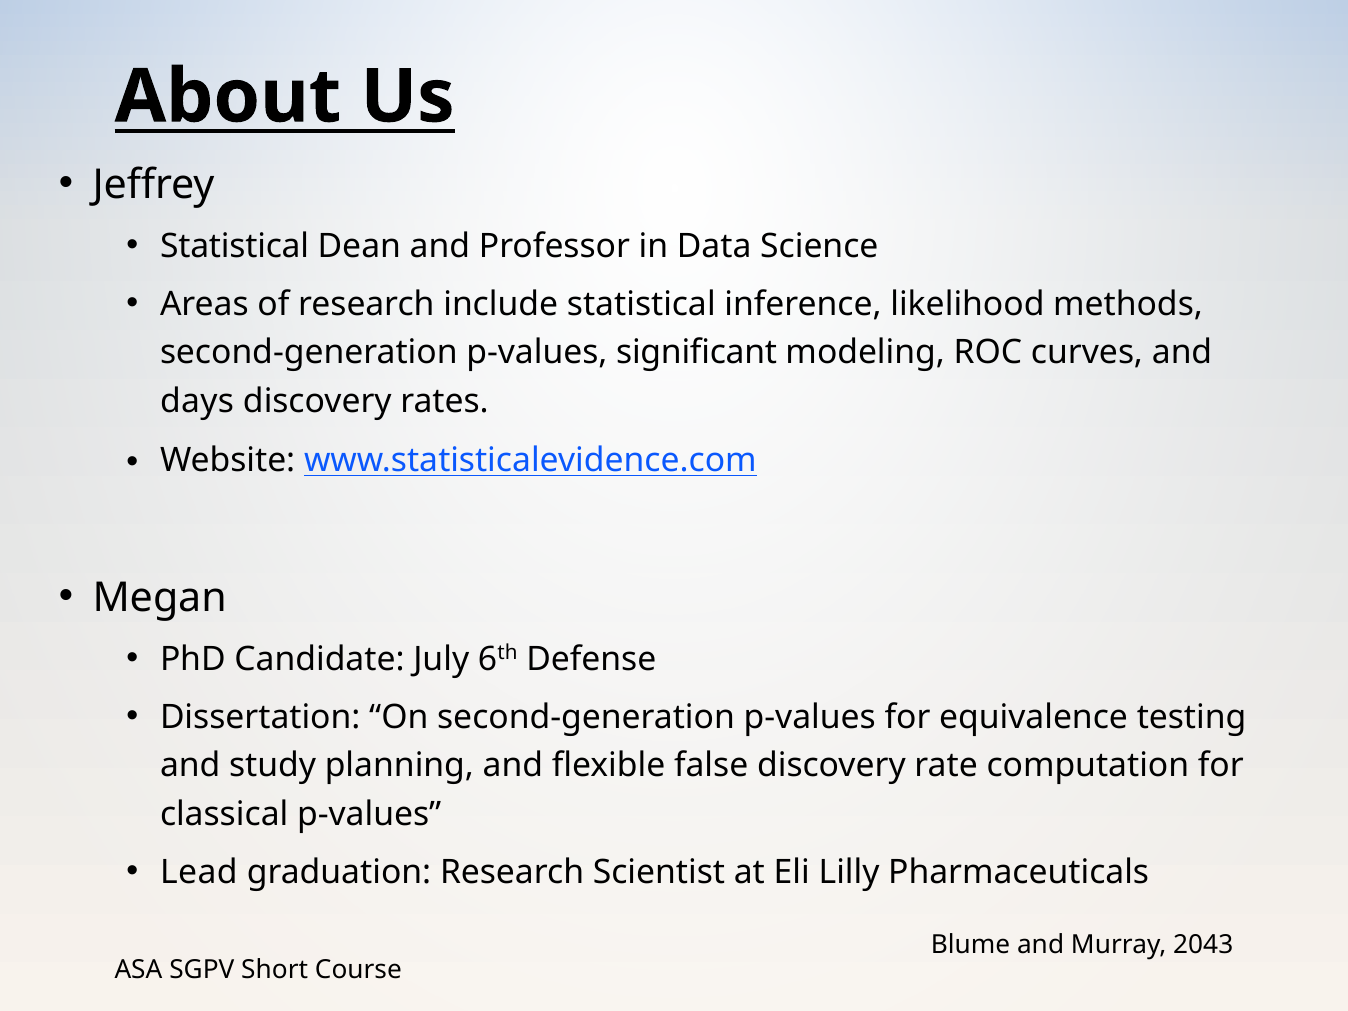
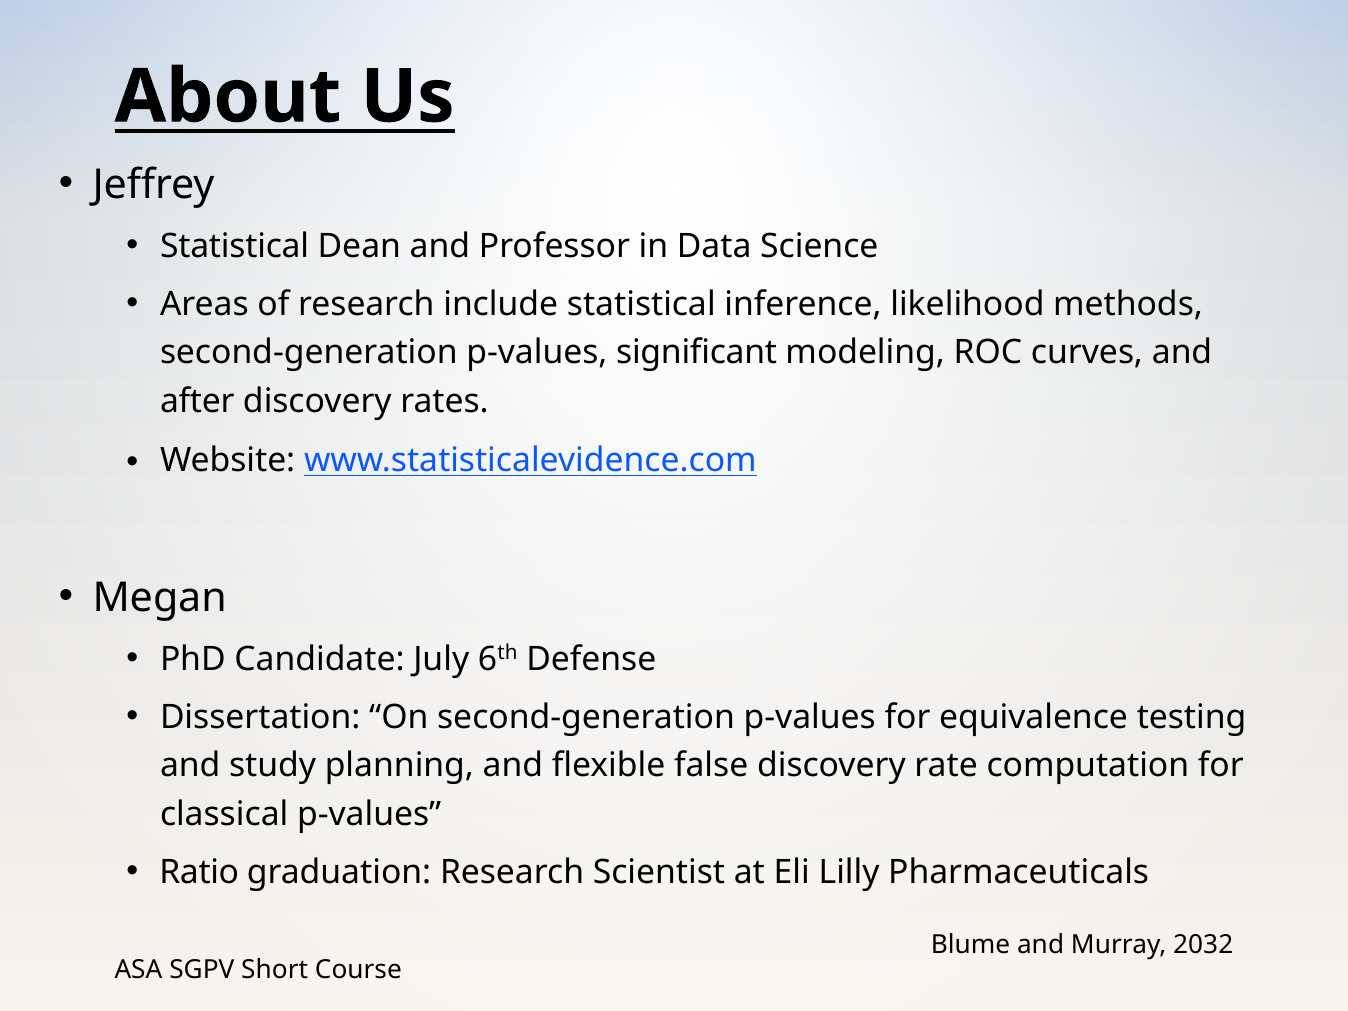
days: days -> after (197, 401)
Lead: Lead -> Ratio (199, 872)
2043: 2043 -> 2032 (1203, 945)
